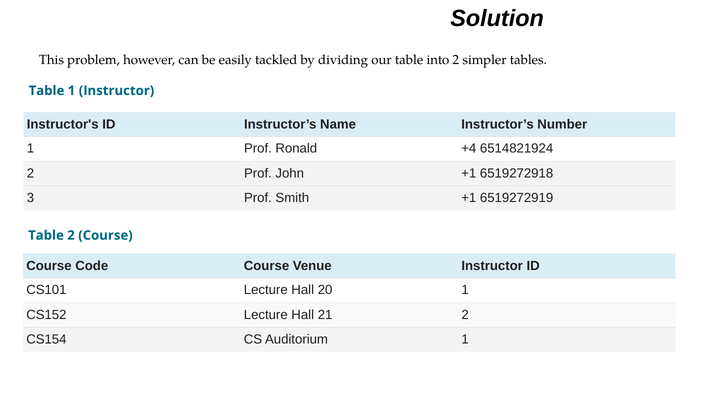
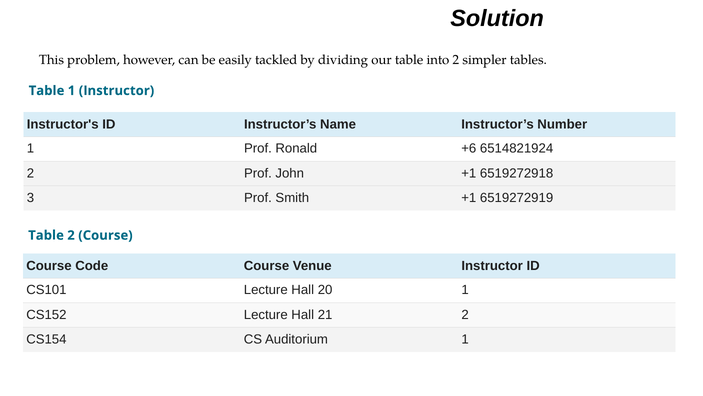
+4: +4 -> +6 (469, 148)
